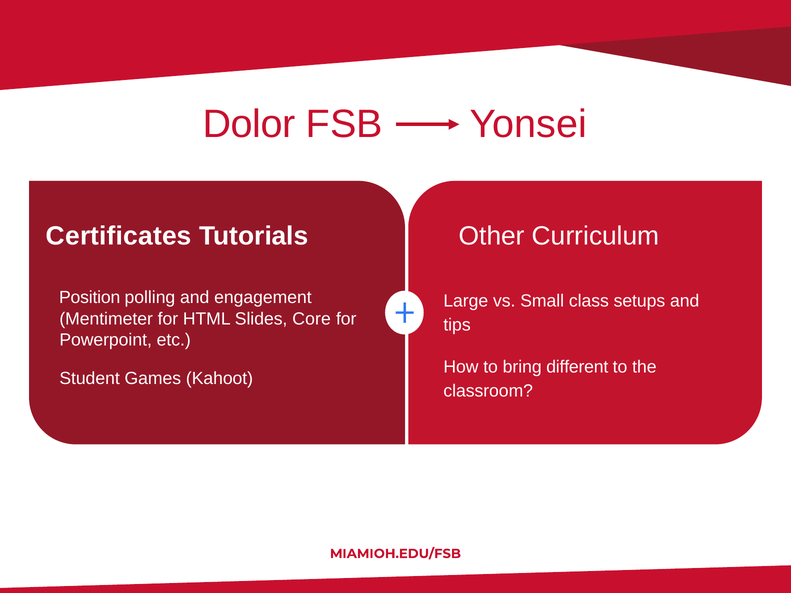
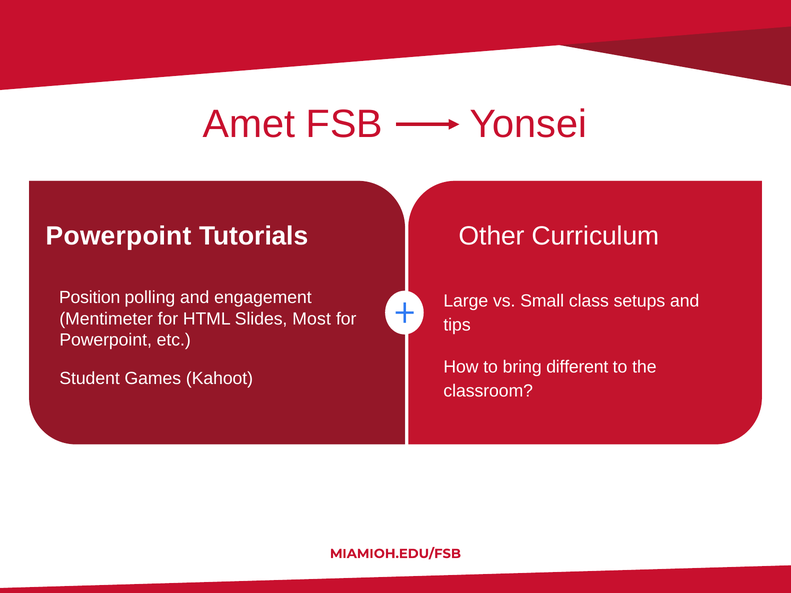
Dolor: Dolor -> Amet (249, 124)
Certificates: Certificates -> Powerpoint (119, 236)
Core: Core -> Most (312, 319)
